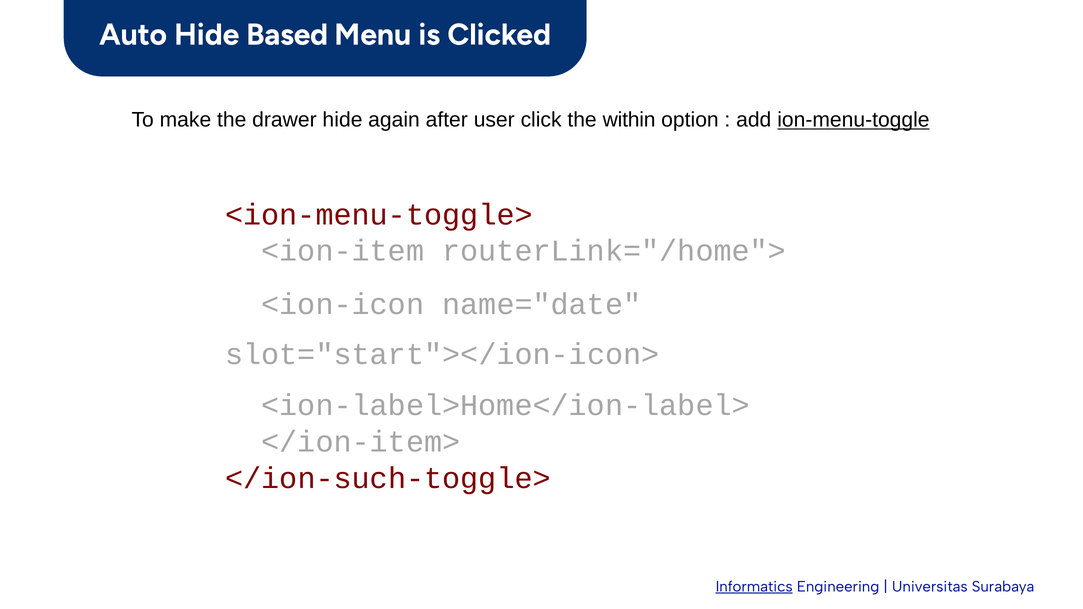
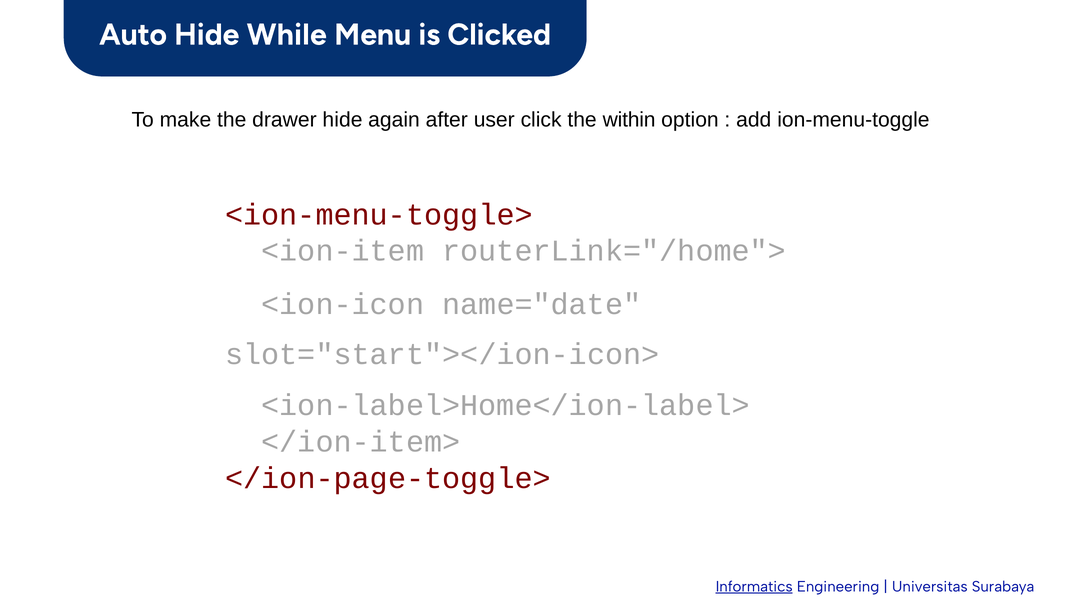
Based: Based -> While (287, 35)
ion-menu-toggle underline: present -> none (853, 120)
</ion-such-toggle>: </ion-such-toggle> -> </ion-page-toggle> (388, 478)
